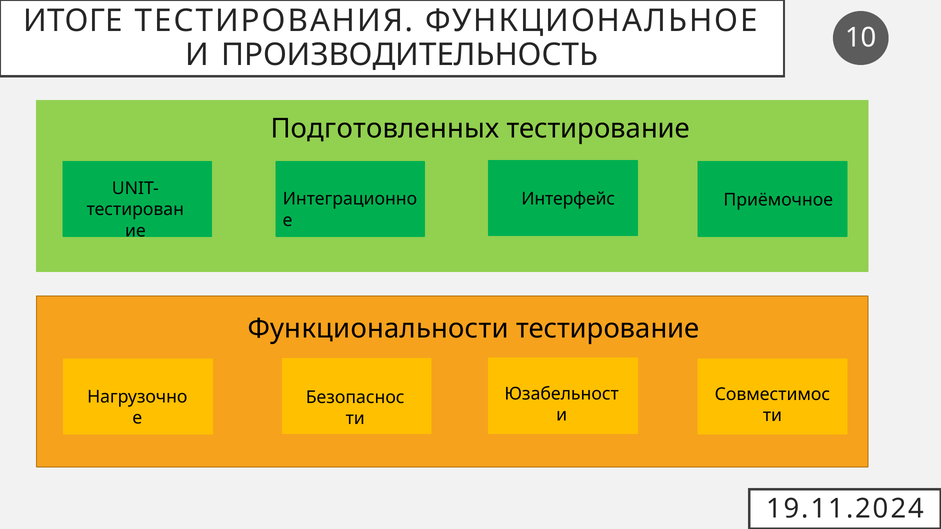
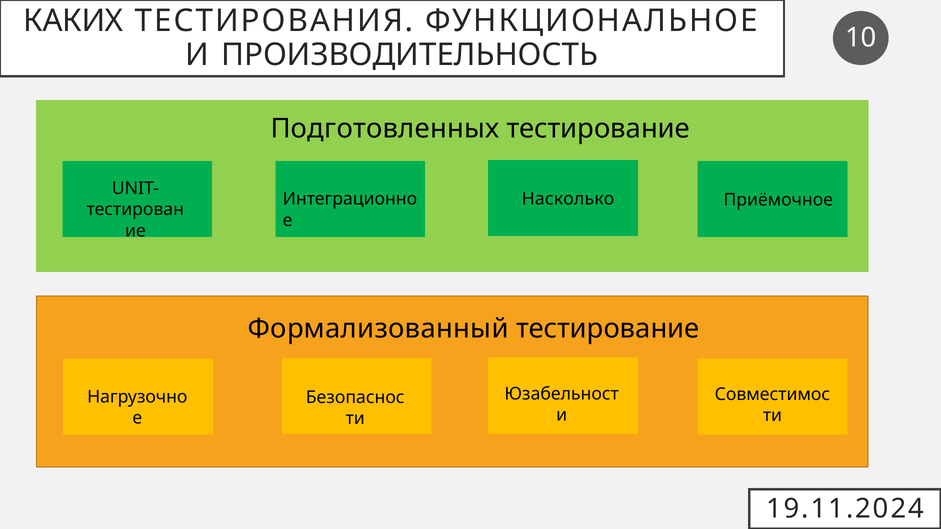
ИТОГЕ: ИТОГЕ -> КАКИХ (73, 21)
Интерфейс: Интерфейс -> Насколько (568, 199)
Функциональности: Функциональности -> Формализованный (378, 329)
